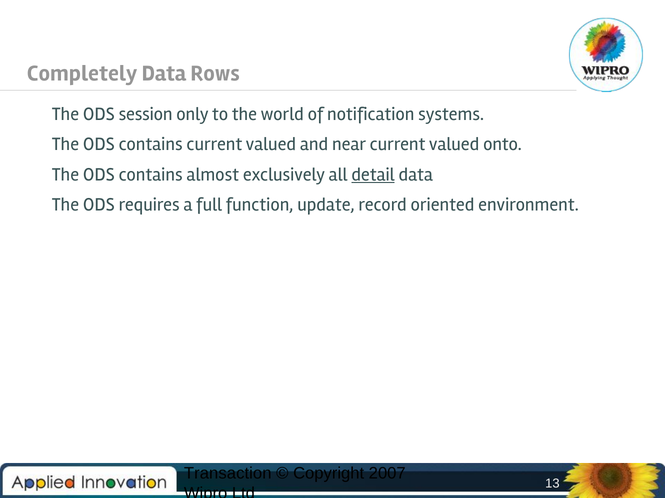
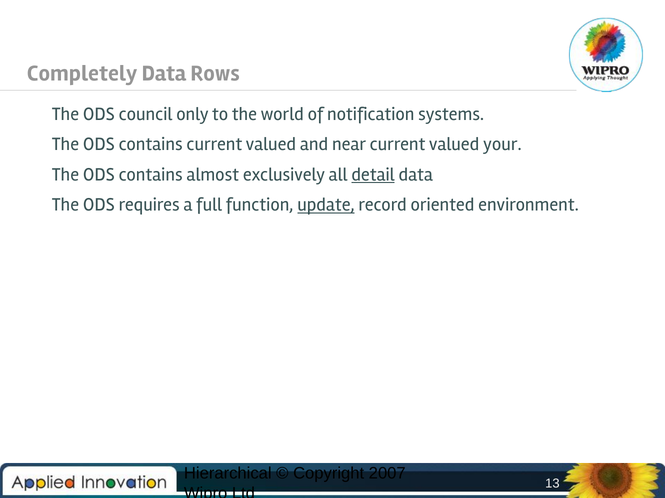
session: session -> council (146, 114)
onto: onto -> your (502, 145)
update underline: none -> present (326, 205)
Transaction: Transaction -> Hierarchical (228, 474)
